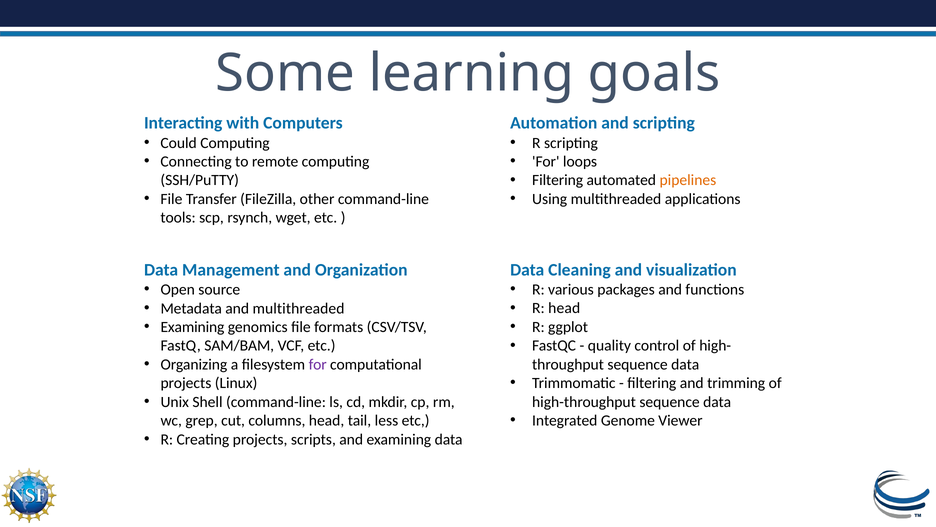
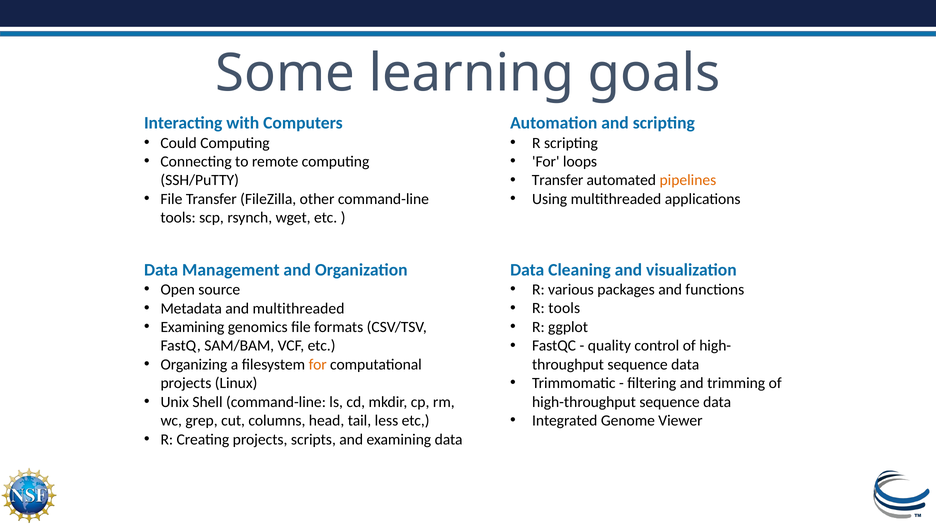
Filtering: Filtering -> Transfer (558, 180)
R head: head -> tools (564, 308)
for colour: purple -> orange (318, 364)
